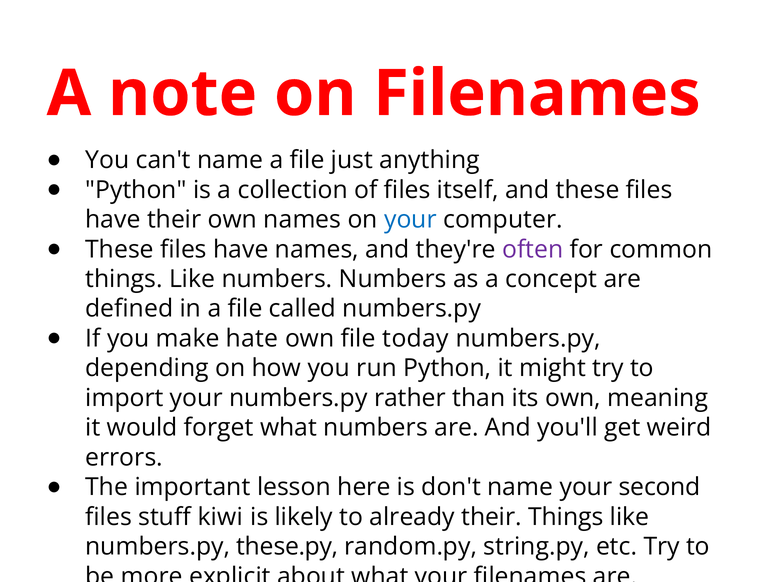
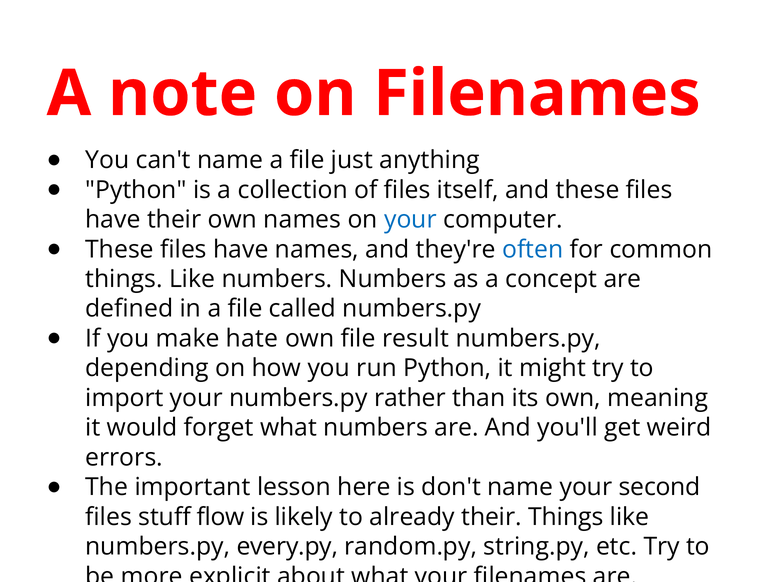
often colour: purple -> blue (533, 249)
today: today -> result (415, 339)
kiwi: kiwi -> flow (221, 517)
these.py: these.py -> every.py (287, 547)
